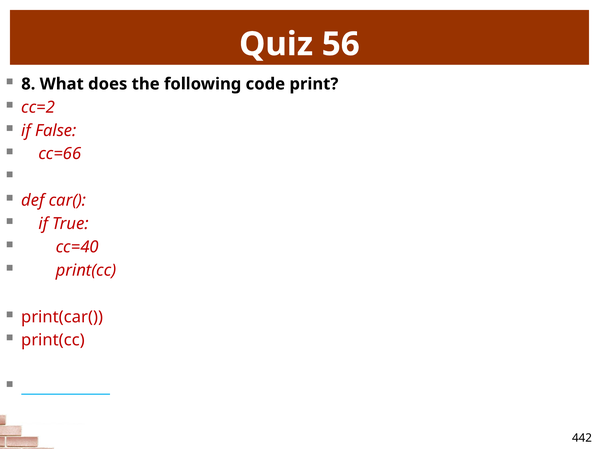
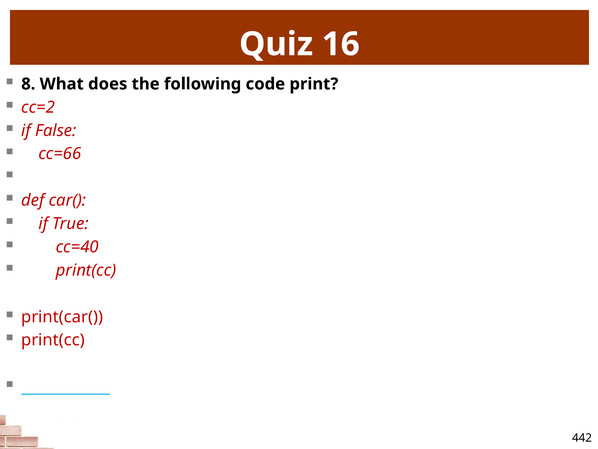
56: 56 -> 16 (341, 44)
